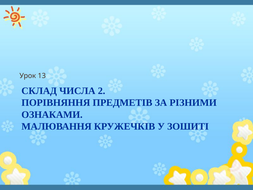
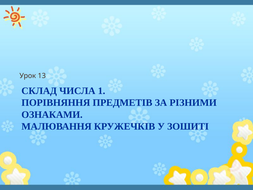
2: 2 -> 1 (102, 91)
